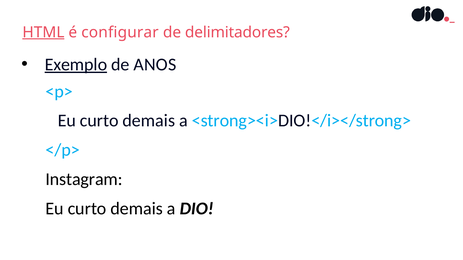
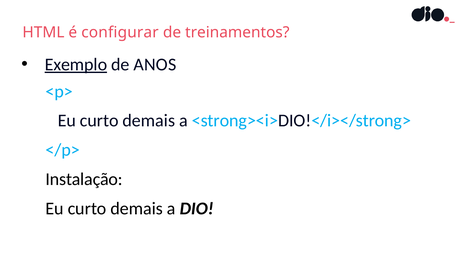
HTML underline: present -> none (43, 32)
delimitadores: delimitadores -> treinamentos (237, 32)
Instagram: Instagram -> Instalação (84, 180)
